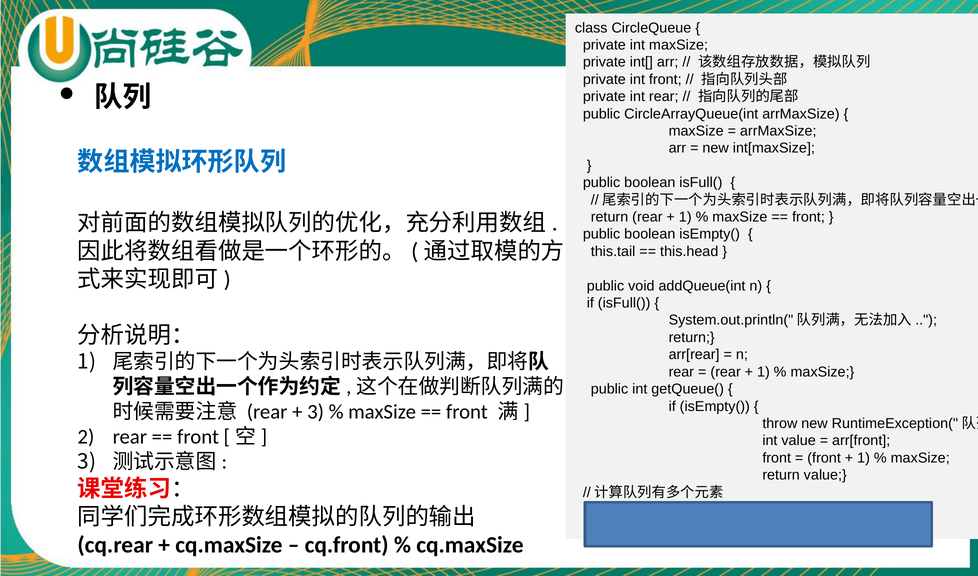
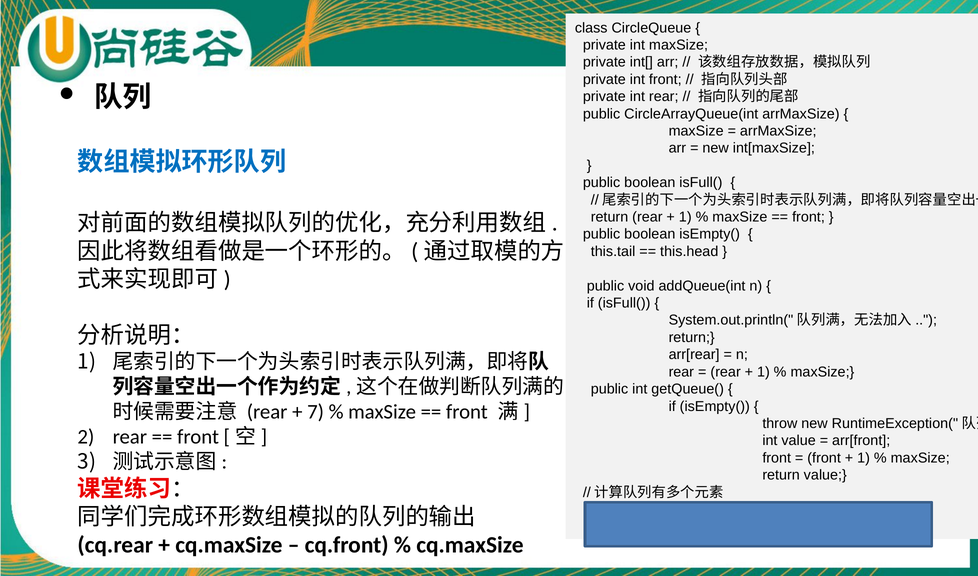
3: 3 -> 7 (316, 412)
